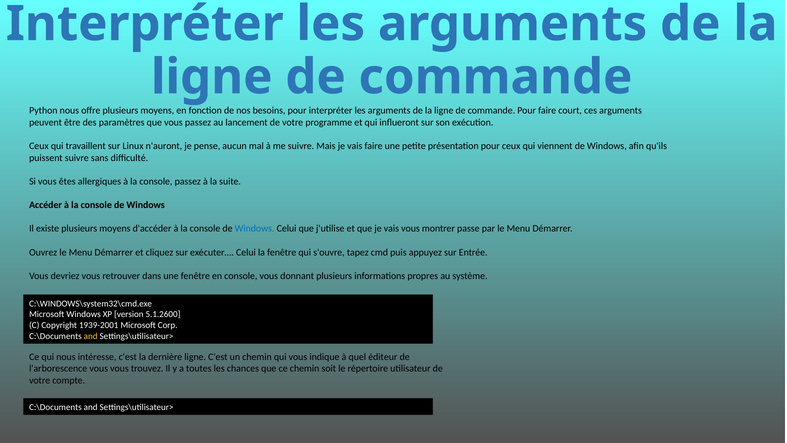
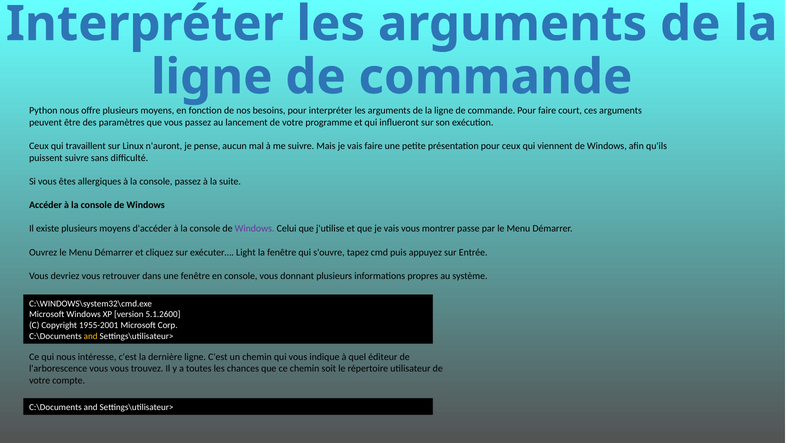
Windows colour: blue -> purple (255, 229)
exécuter… Celui: Celui -> Light (246, 252)
1939-2001: 1939-2001 -> 1955-2001 (99, 325)
